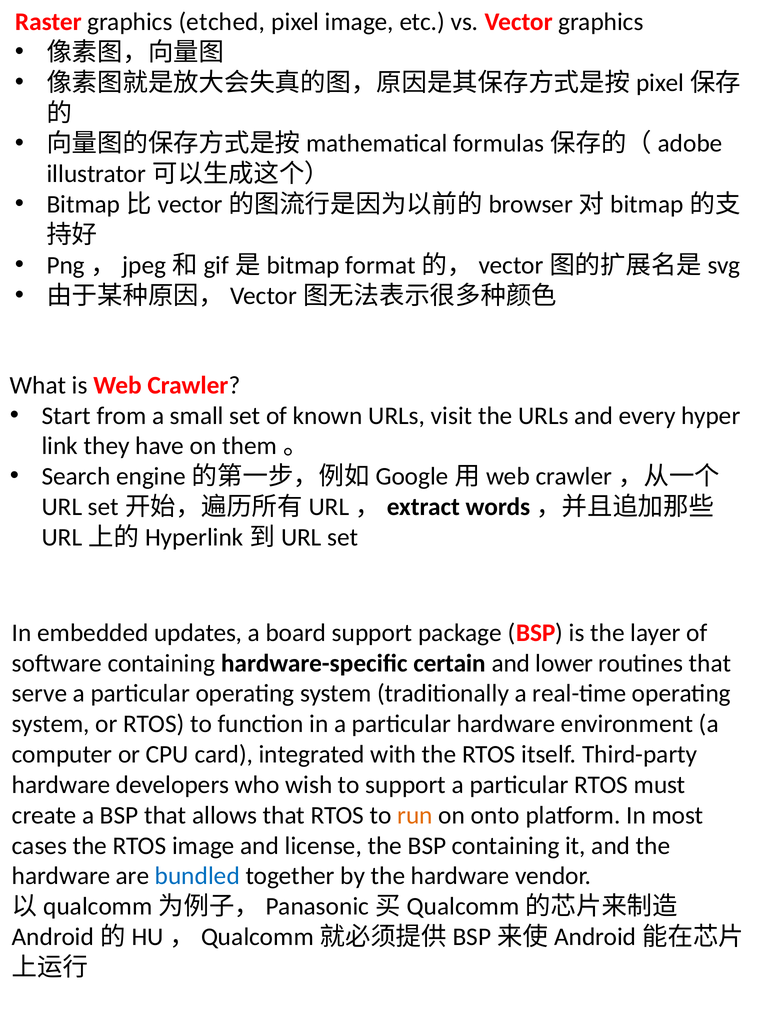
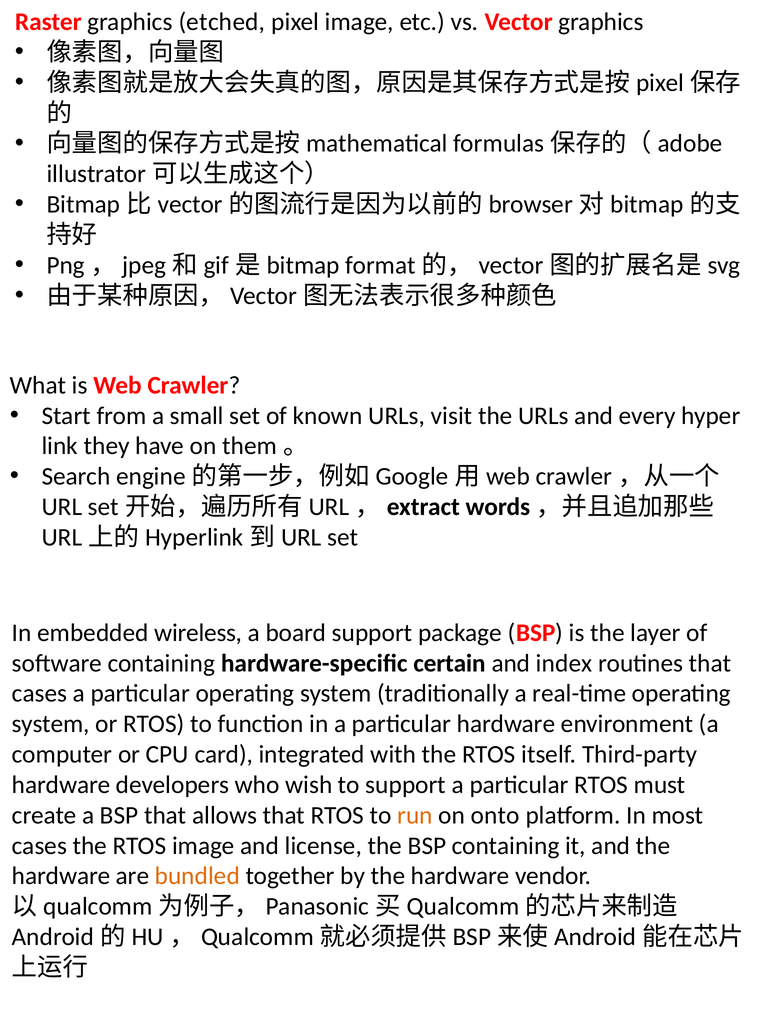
updates: updates -> wireless (198, 633)
lower: lower -> index (564, 664)
serve: serve -> cases (40, 694)
bundled colour: blue -> orange (197, 877)
